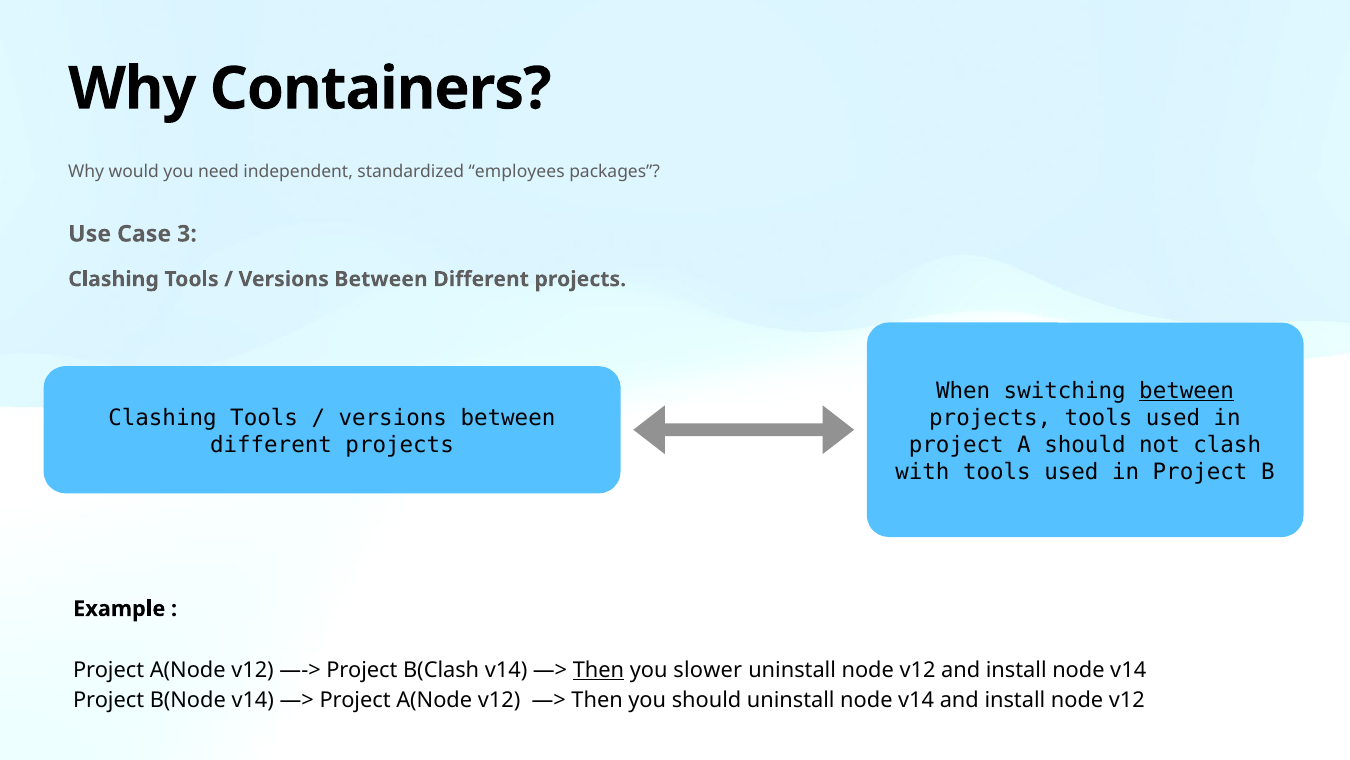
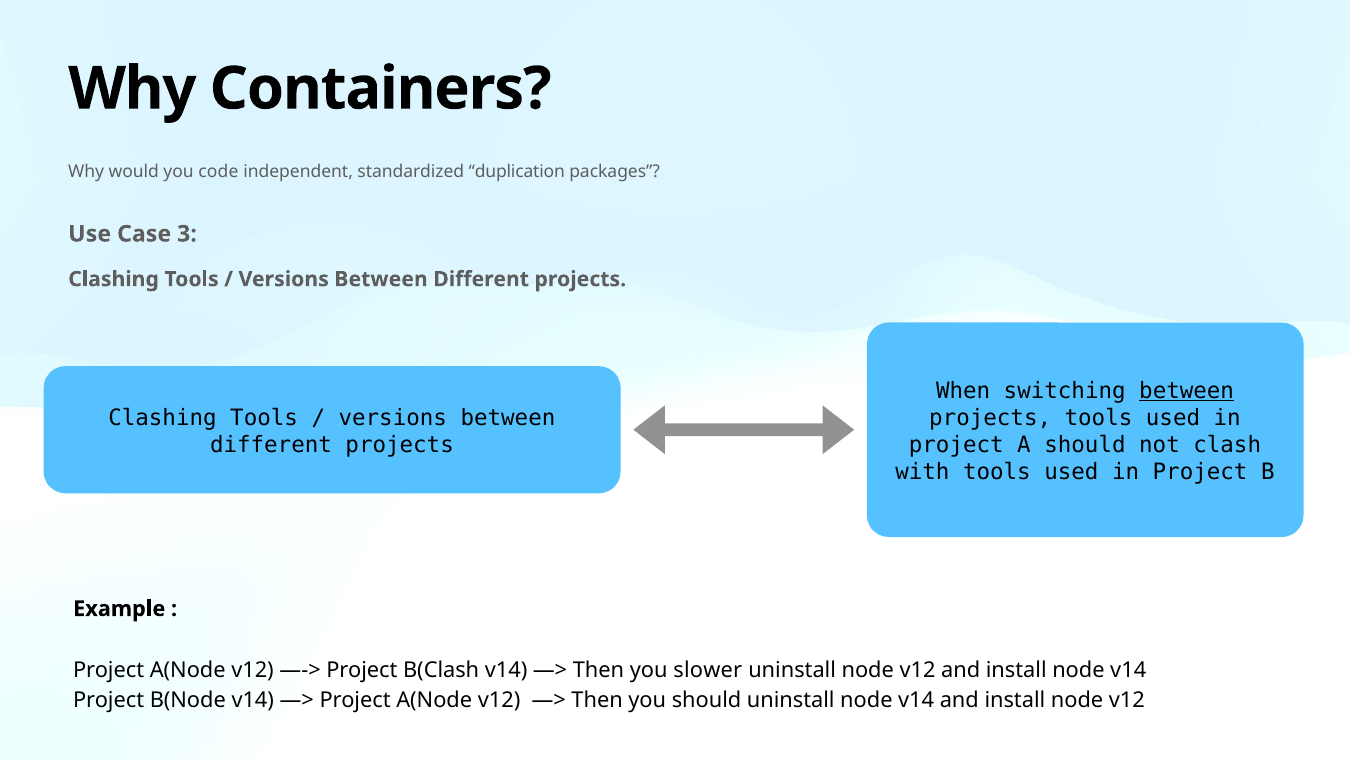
need: need -> code (218, 171)
employees: employees -> duplication (517, 171)
Then underline: present -> none (599, 670)
